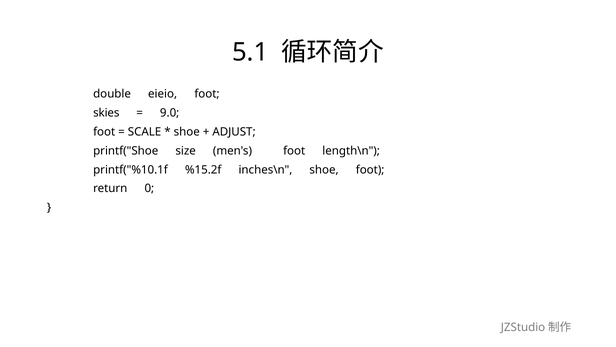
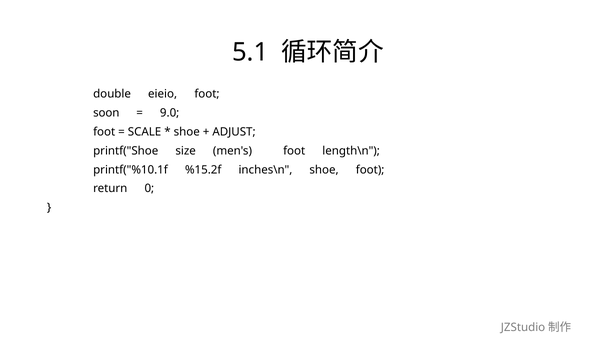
skies: skies -> soon (106, 113)
